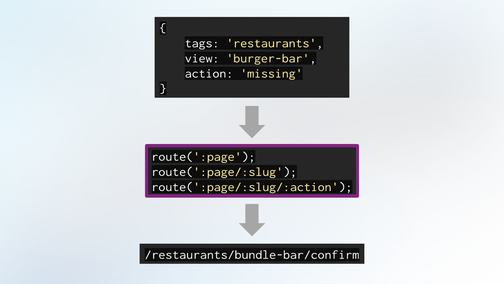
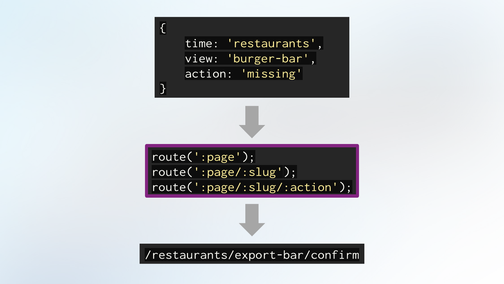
tags: tags -> time (202, 43)
/restaurants/bundle-bar/confirm: /restaurants/bundle-bar/confirm -> /restaurants/export-bar/confirm (252, 254)
